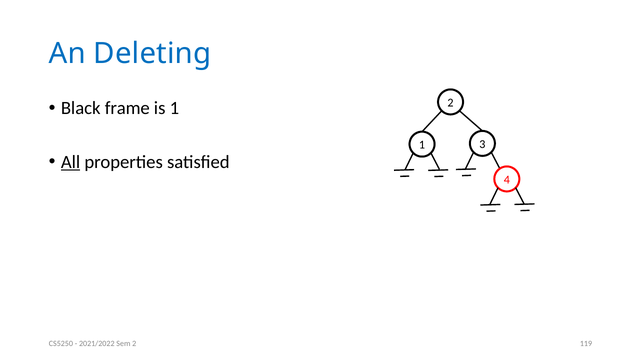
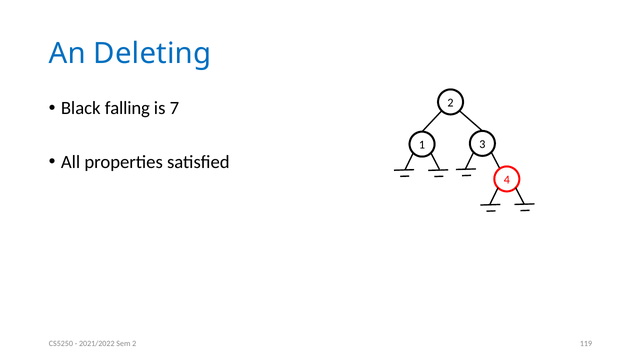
frame: frame -> falling (127, 108)
is 1: 1 -> 7 (174, 108)
All underline: present -> none (71, 162)
